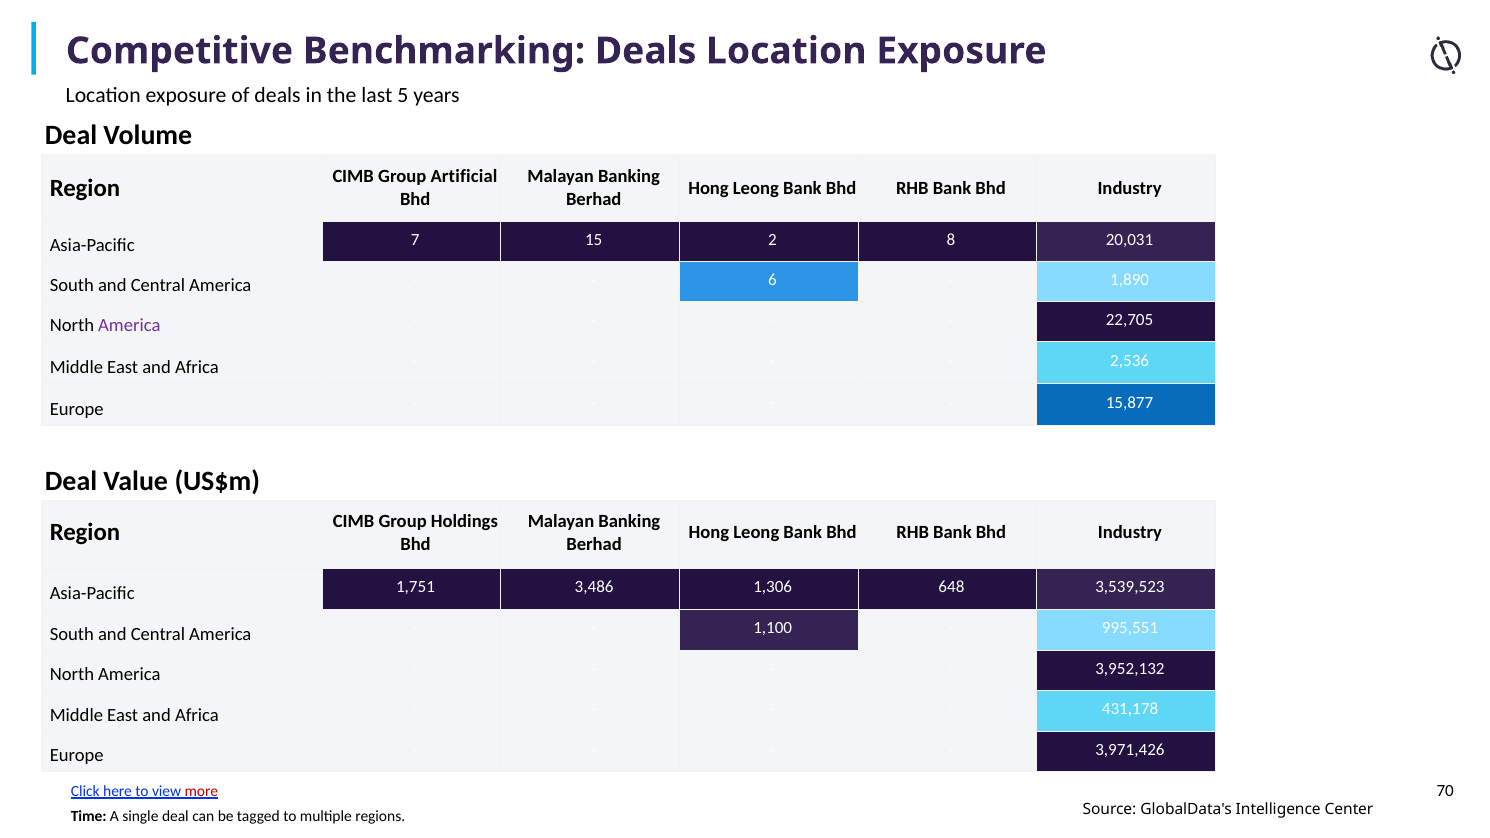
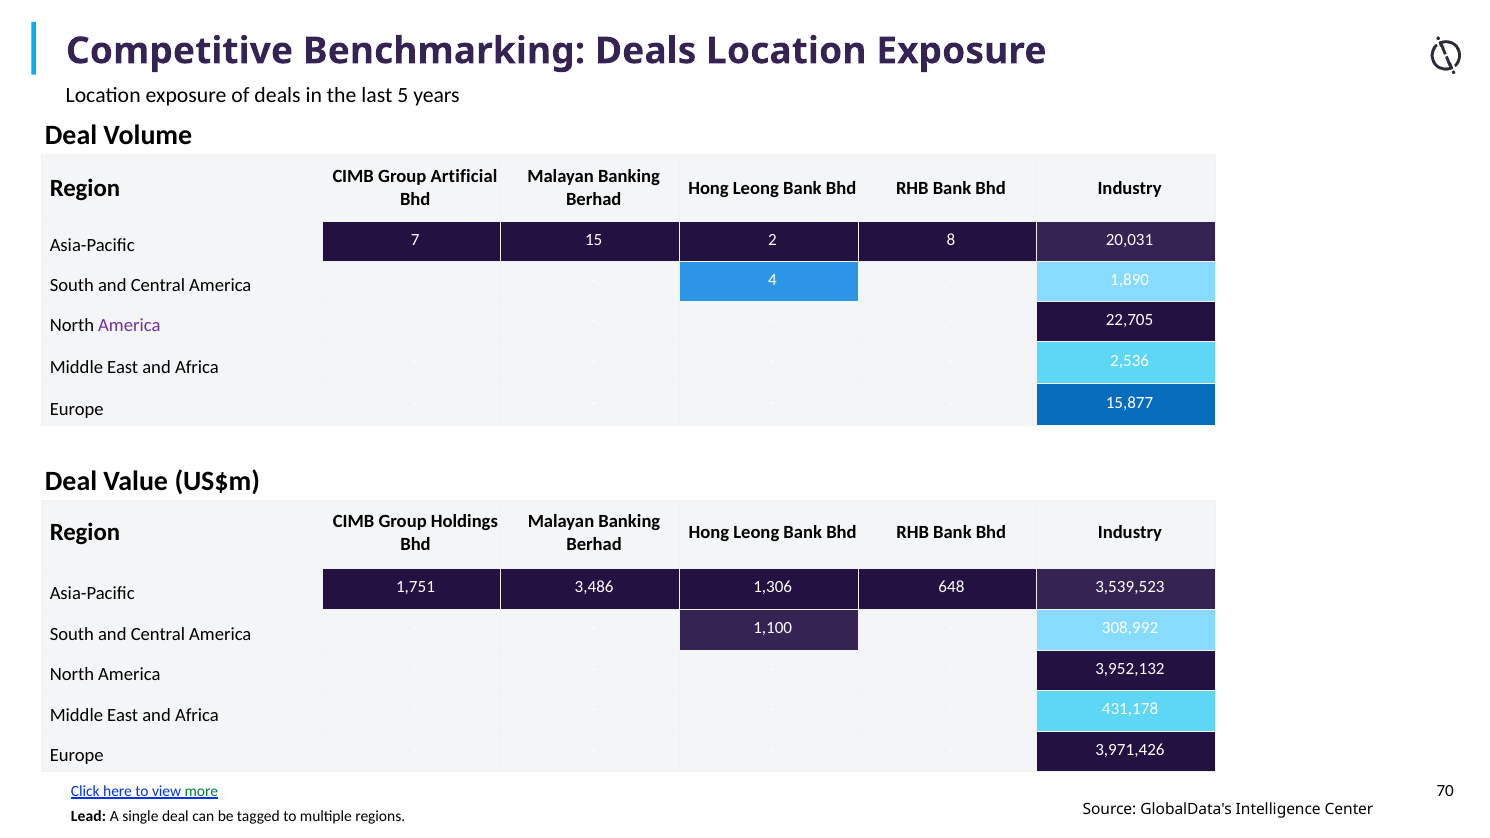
6: 6 -> 4 (772, 280)
995,551: 995,551 -> 308,992 (1130, 628)
more colour: red -> green (201, 791)
Time: Time -> Lead (89, 816)
